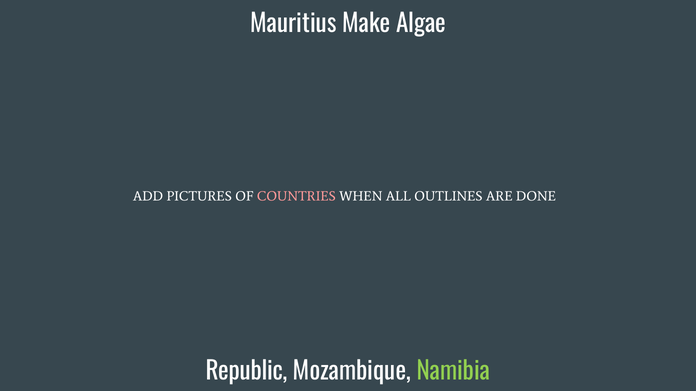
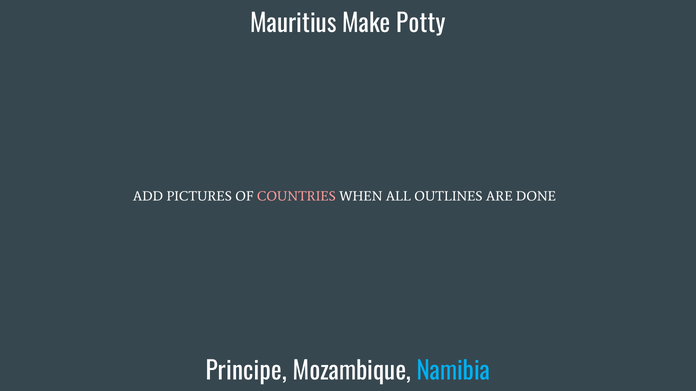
Algae: Algae -> Potty (421, 24)
Republic: Republic -> Principe (246, 372)
Namibia colour: light green -> light blue (453, 372)
